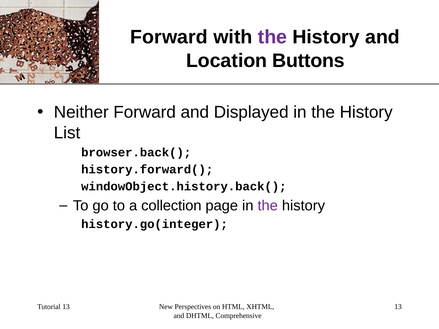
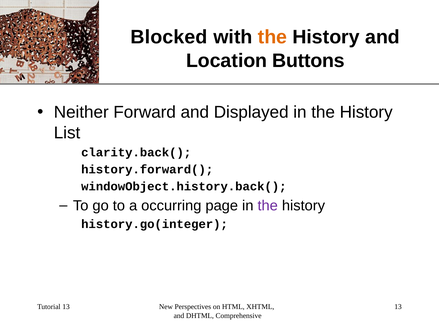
Forward: Forward -> Blocked (169, 37)
the colour: purple -> orange (272, 37)
browser.back(: browser.back( -> clarity.back( (136, 153)
collection: collection -> occurring (171, 206)
